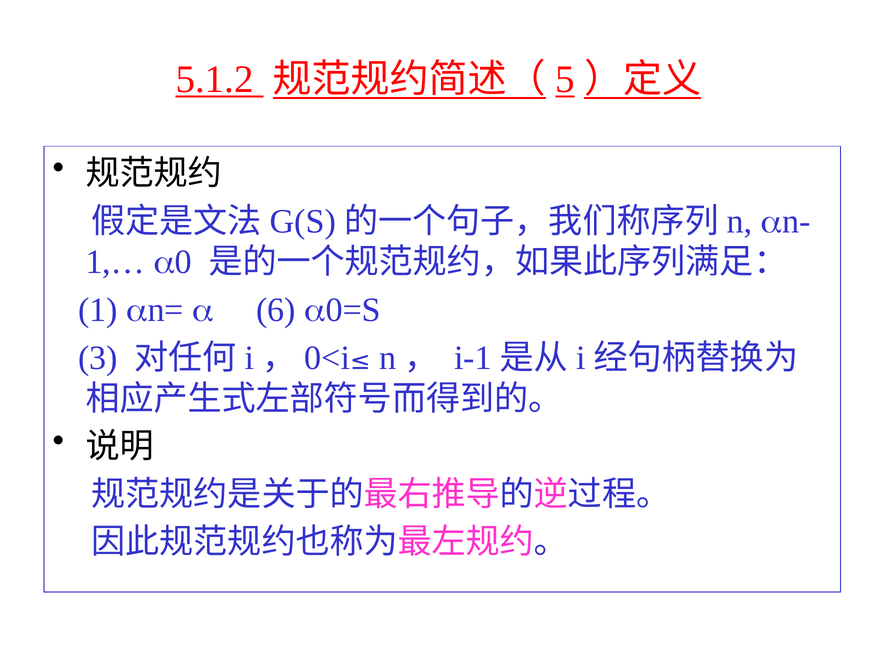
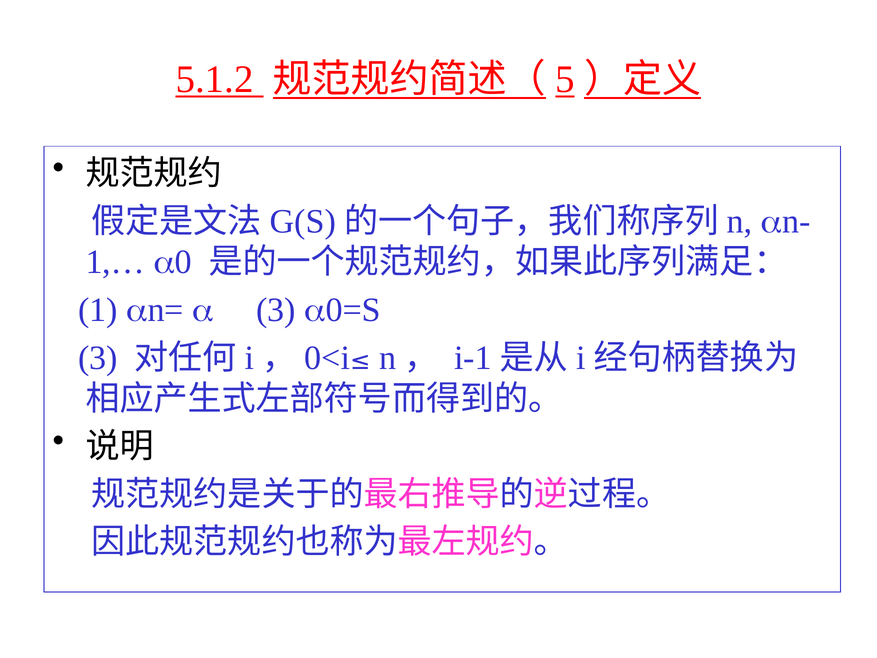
6: 6 -> 3 (276, 310)
